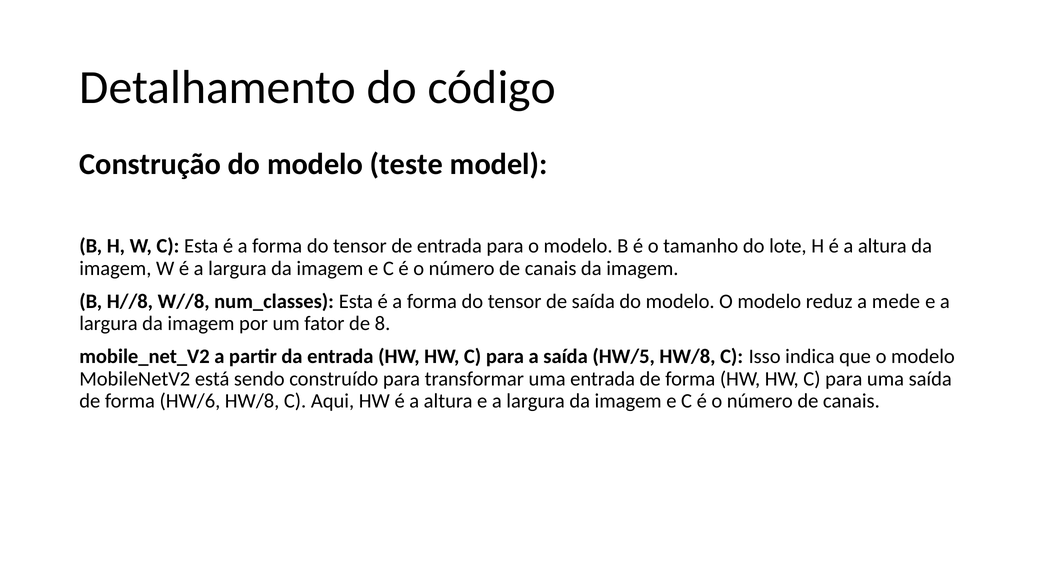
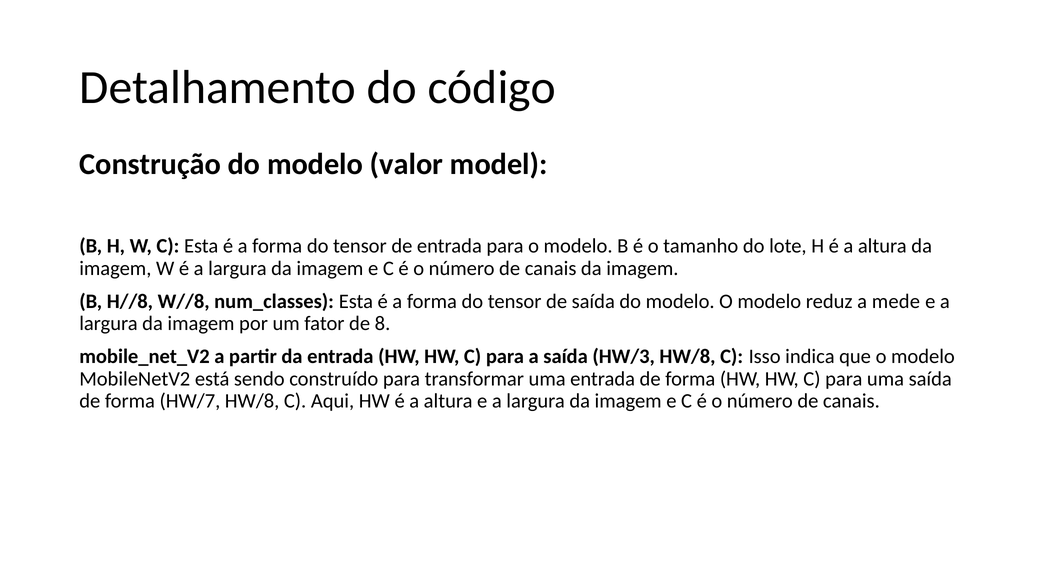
teste: teste -> valor (407, 164)
HW/5: HW/5 -> HW/3 (624, 357)
HW/6: HW/6 -> HW/7 (190, 401)
